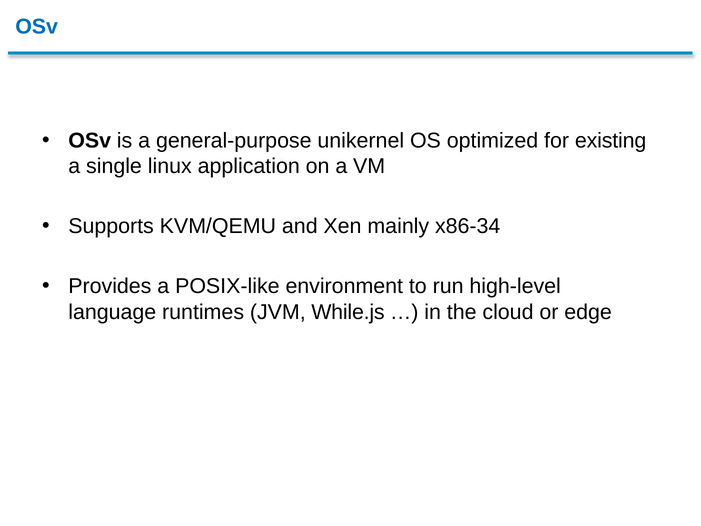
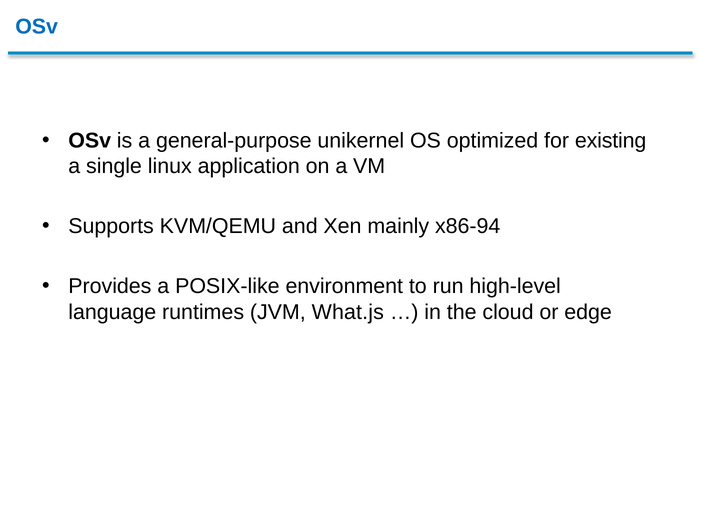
x86-34: x86-34 -> x86-94 (468, 226)
While.js: While.js -> What.js (348, 312)
